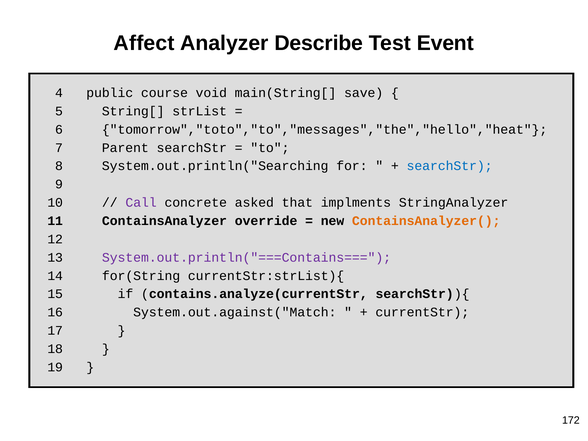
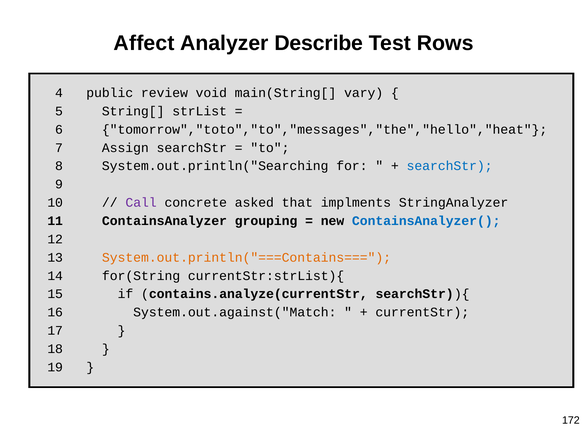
Event: Event -> Rows (445, 43)
course: course -> review (164, 93)
save: save -> vary (364, 93)
Parent: Parent -> Assign (125, 148)
override: override -> grouping (266, 221)
ContainsAnalyzer( colour: orange -> blue (426, 221)
System.out.println("===Contains=== colour: purple -> orange (247, 257)
